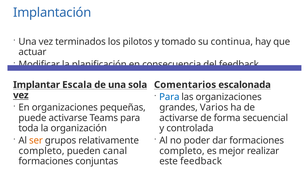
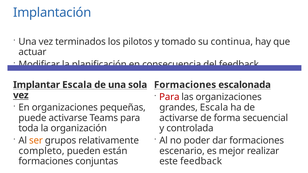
Comentarios: Comentarios -> Formaciones (185, 85)
Para colour: blue -> red (169, 97)
grandes Varios: Varios -> Escala (214, 108)
canal: canal -> están (115, 151)
completo: completo -> escenario (182, 151)
